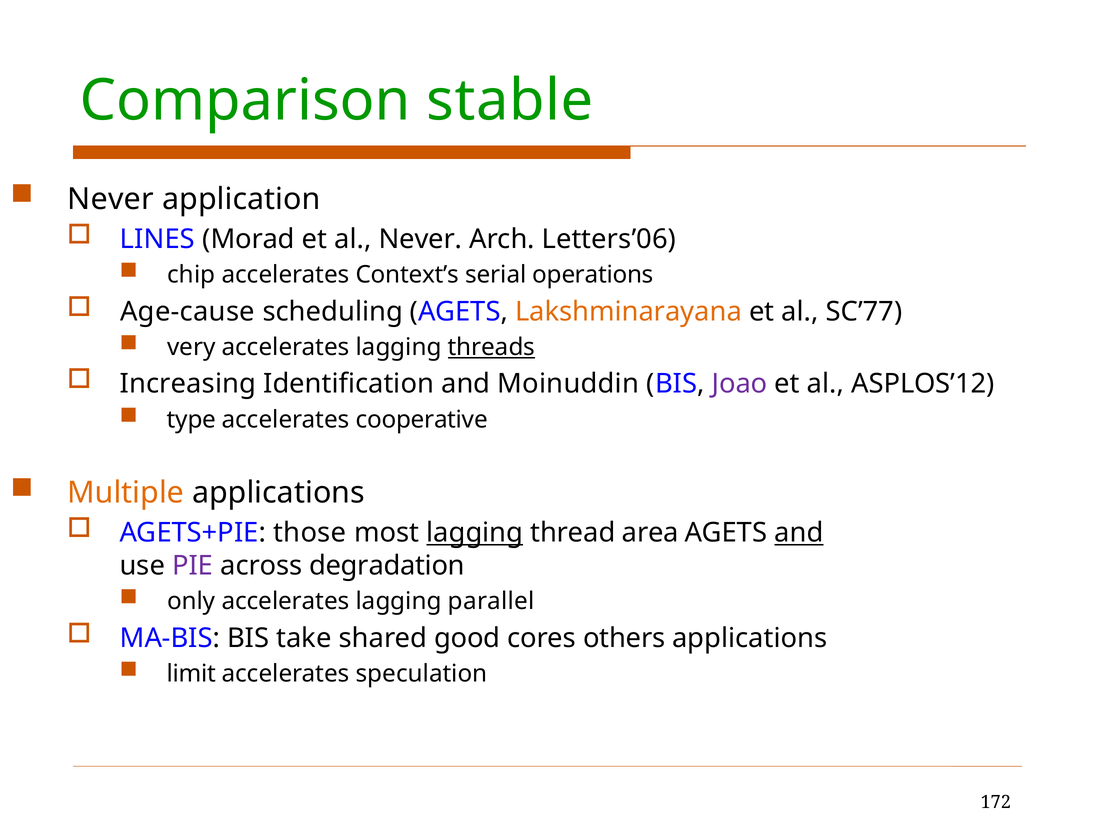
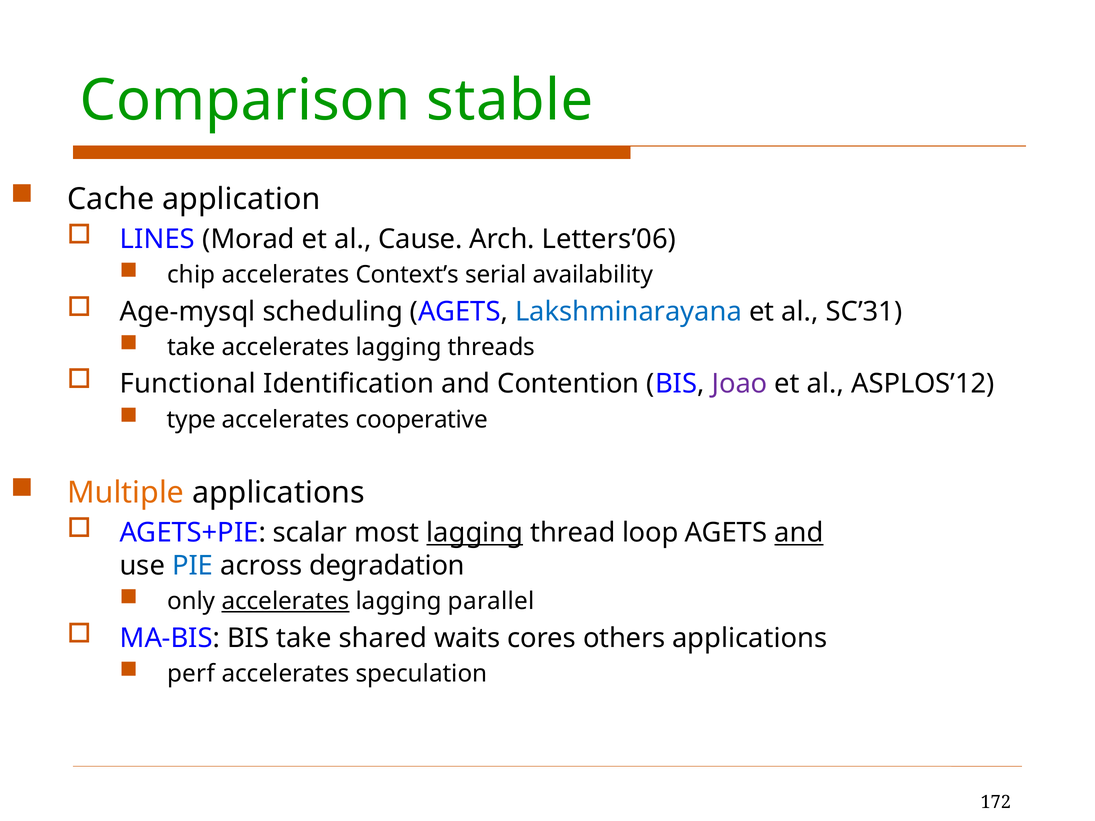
Never: Never -> Cache (111, 199)
al Never: Never -> Cause (420, 239)
operations: operations -> availability (593, 275)
Age-cause: Age-cause -> Age-mysql (188, 312)
Lakshminarayana colour: orange -> blue (629, 312)
SC’77: SC’77 -> SC’31 (864, 312)
very: very -> take (191, 347)
threads underline: present -> none (491, 347)
Increasing: Increasing -> Functional (188, 384)
Moinuddin: Moinuddin -> Contention (568, 384)
those: those -> scalar (310, 533)
area: area -> loop (650, 533)
PIE colour: purple -> blue (193, 566)
accelerates underline: none -> present (286, 602)
good: good -> waits (467, 638)
limit: limit -> perf (191, 674)
